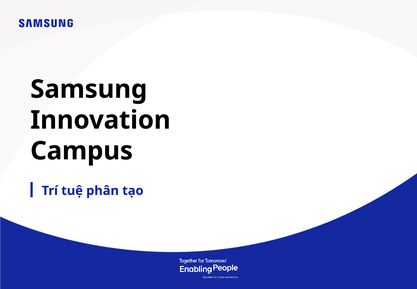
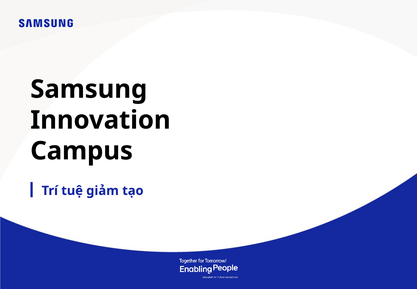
phân: phân -> giảm (102, 191)
